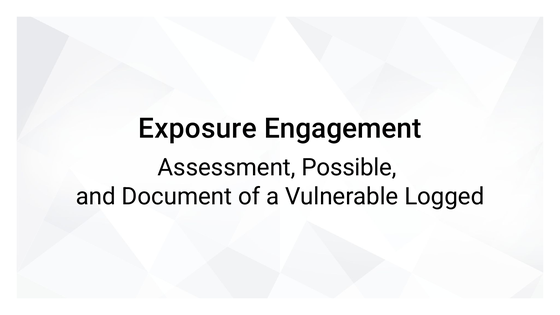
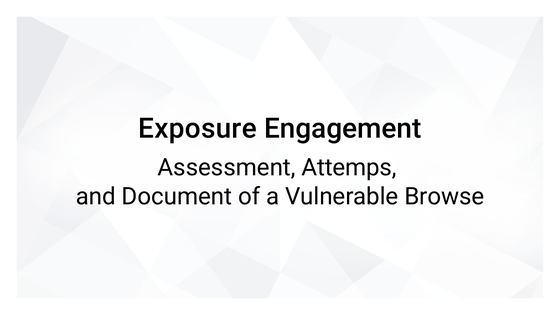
Possible: Possible -> Attemps (349, 167)
Logged: Logged -> Browse (444, 196)
